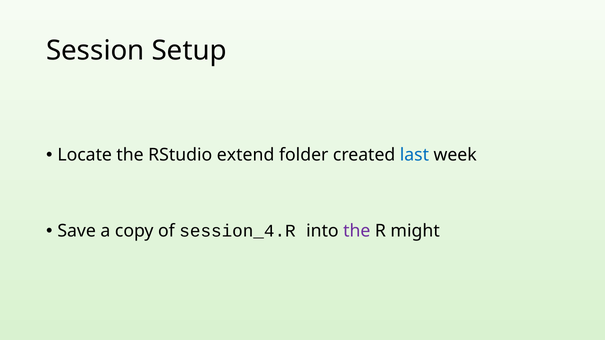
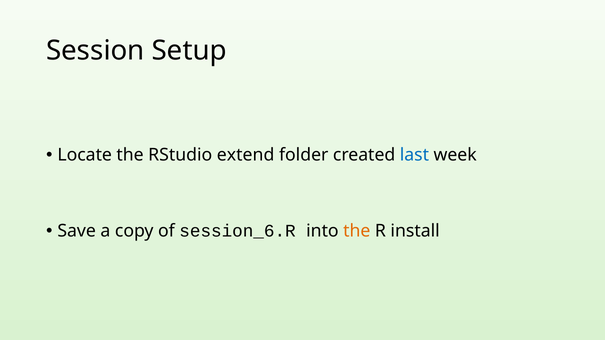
session_4.R: session_4.R -> session_6.R (238, 231)
the colour: purple -> orange (357, 231)
might: might -> install (415, 231)
